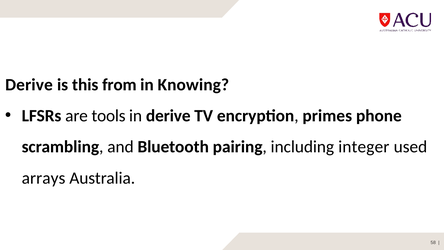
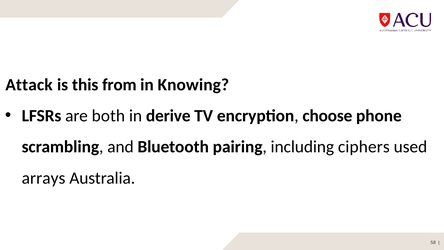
Derive: Derive -> Attack (29, 85)
tools: tools -> both (108, 116)
primes: primes -> choose (327, 116)
integer: integer -> ciphers (364, 147)
